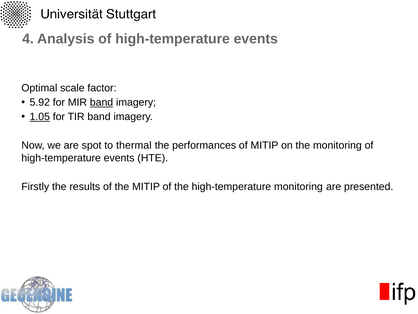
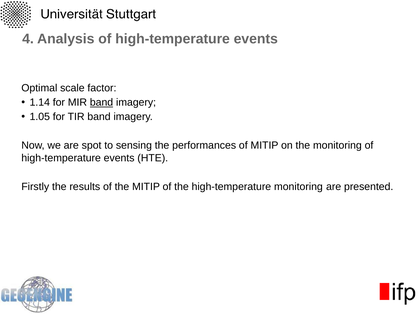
5.92: 5.92 -> 1.14 (40, 102)
1.05 underline: present -> none (40, 117)
thermal: thermal -> sensing (134, 145)
